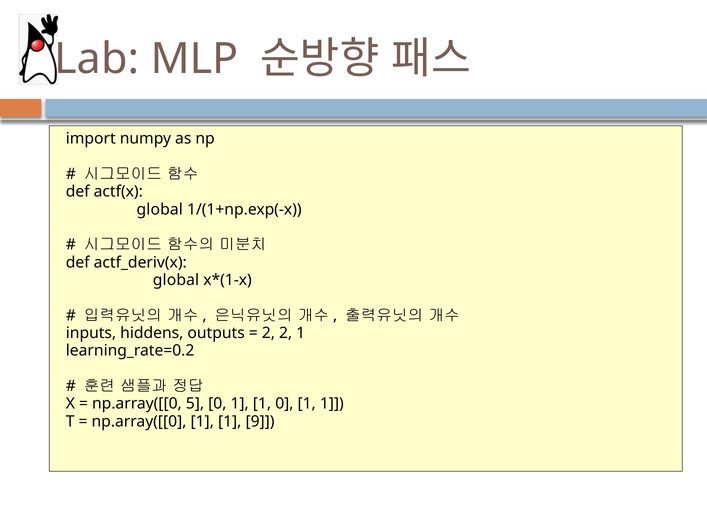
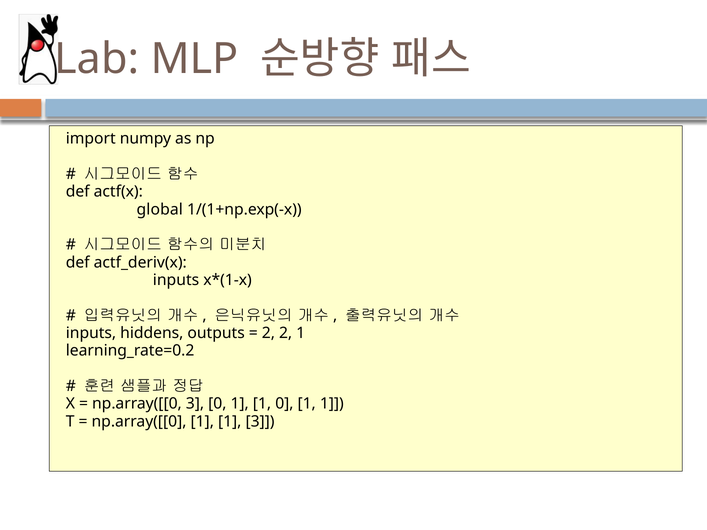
global: global -> inputs (176, 280)
np.array([[0 5: 5 -> 3 (195, 404)
1 9: 9 -> 3 (260, 422)
